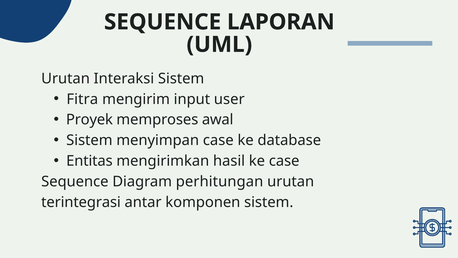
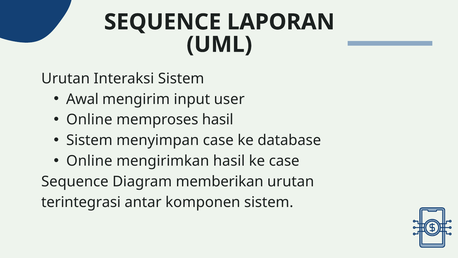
Fitra: Fitra -> Awal (82, 99)
Proyek: Proyek -> Online (89, 120)
memproses awal: awal -> hasil (218, 120)
Entitas: Entitas -> Online (89, 161)
perhitungan: perhitungan -> memberikan (220, 181)
